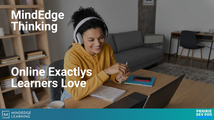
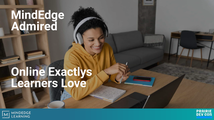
Thinking: Thinking -> Admired (34, 26)
